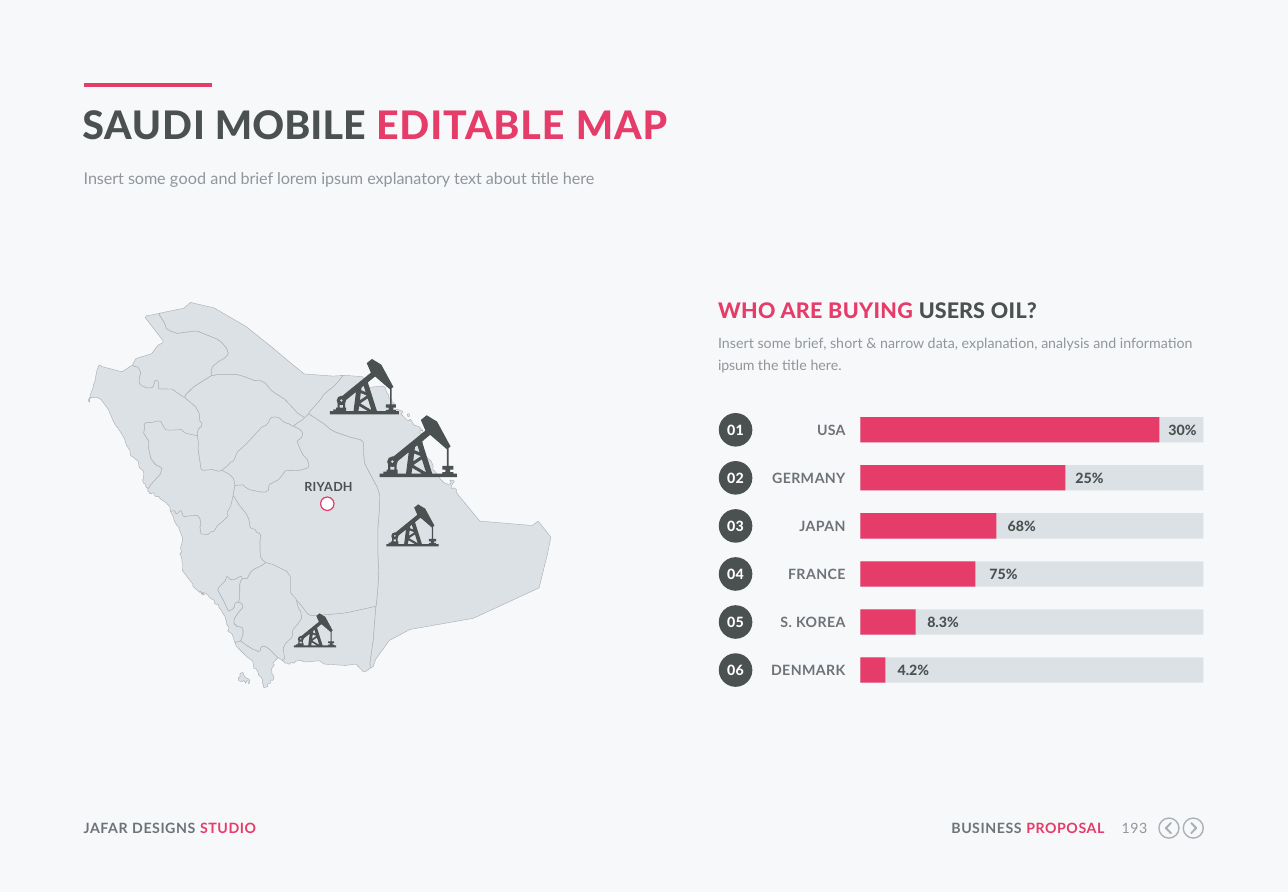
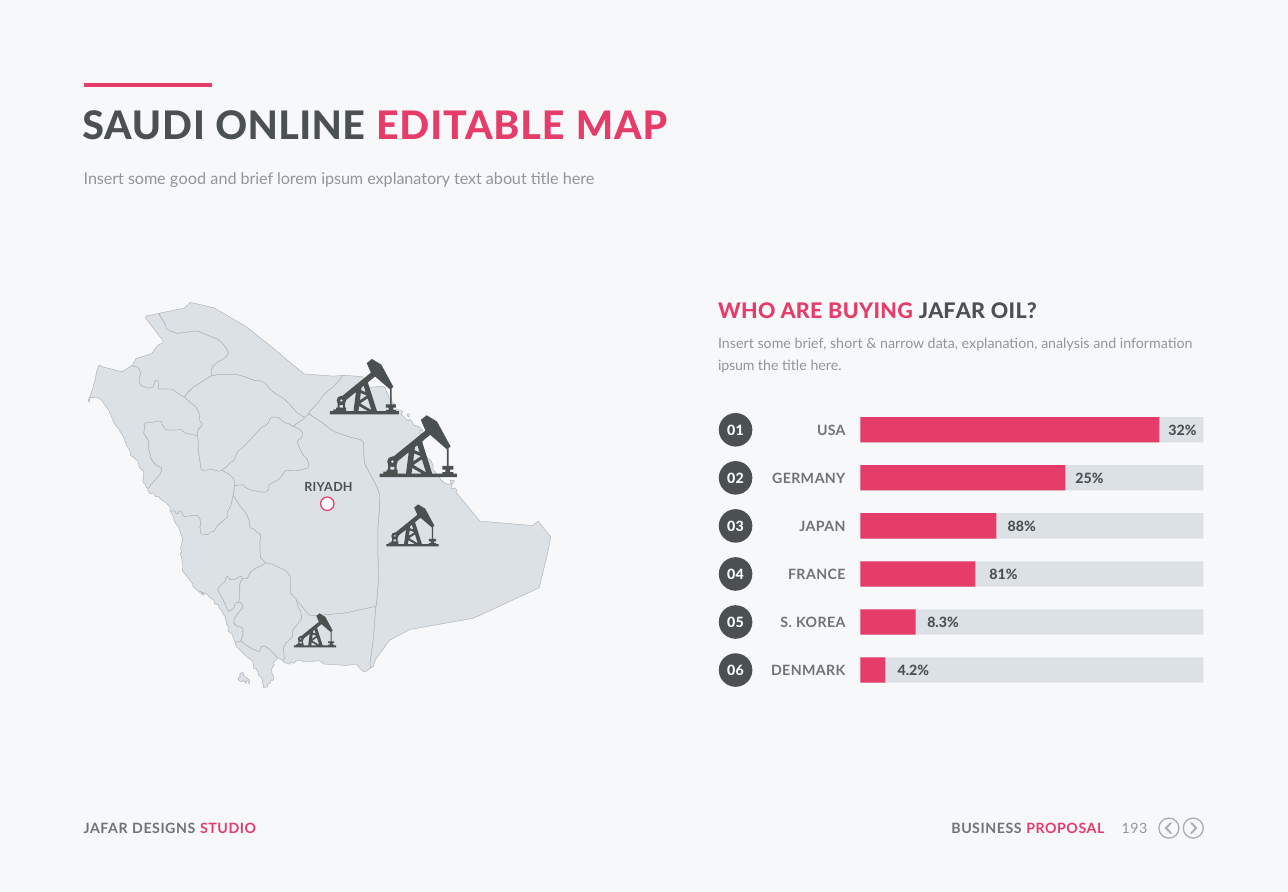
MOBILE: MOBILE -> ONLINE (290, 126)
BUYING USERS: USERS -> JAFAR (952, 312)
30%: 30% -> 32% (1183, 431)
68%: 68% -> 88% (1022, 527)
75%: 75% -> 81% (1003, 575)
